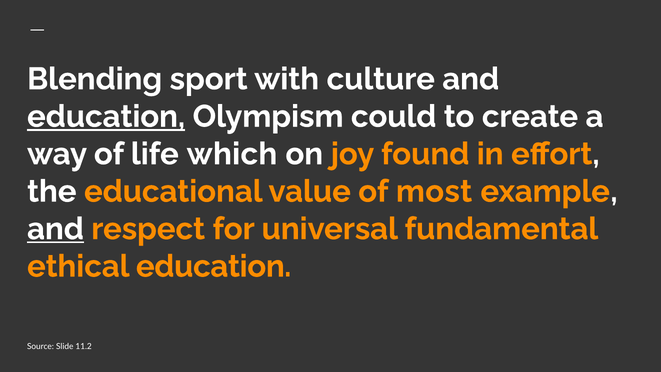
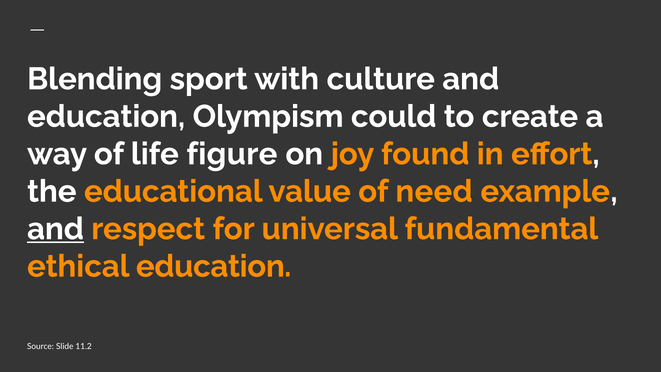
education underline: present -> none (106, 116)
which: which -> figure (232, 154)
most: most -> need (434, 191)
